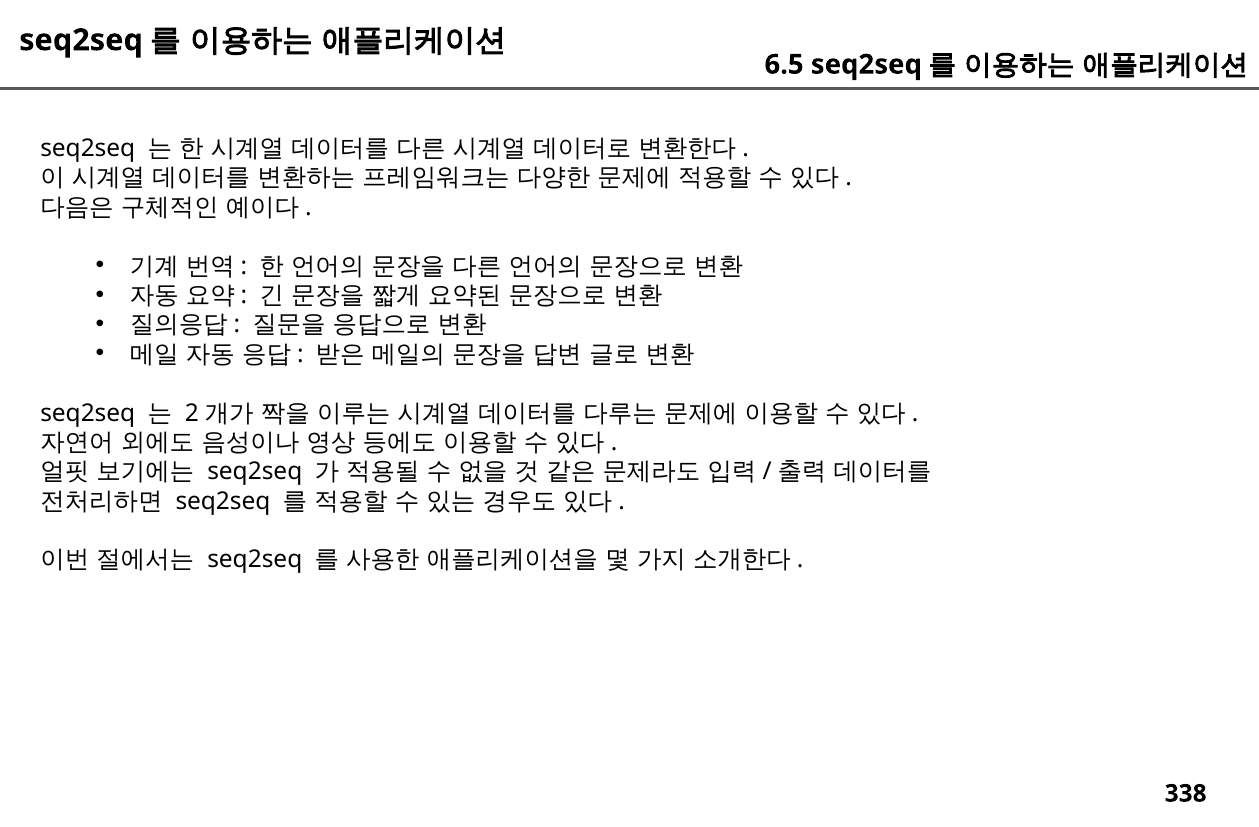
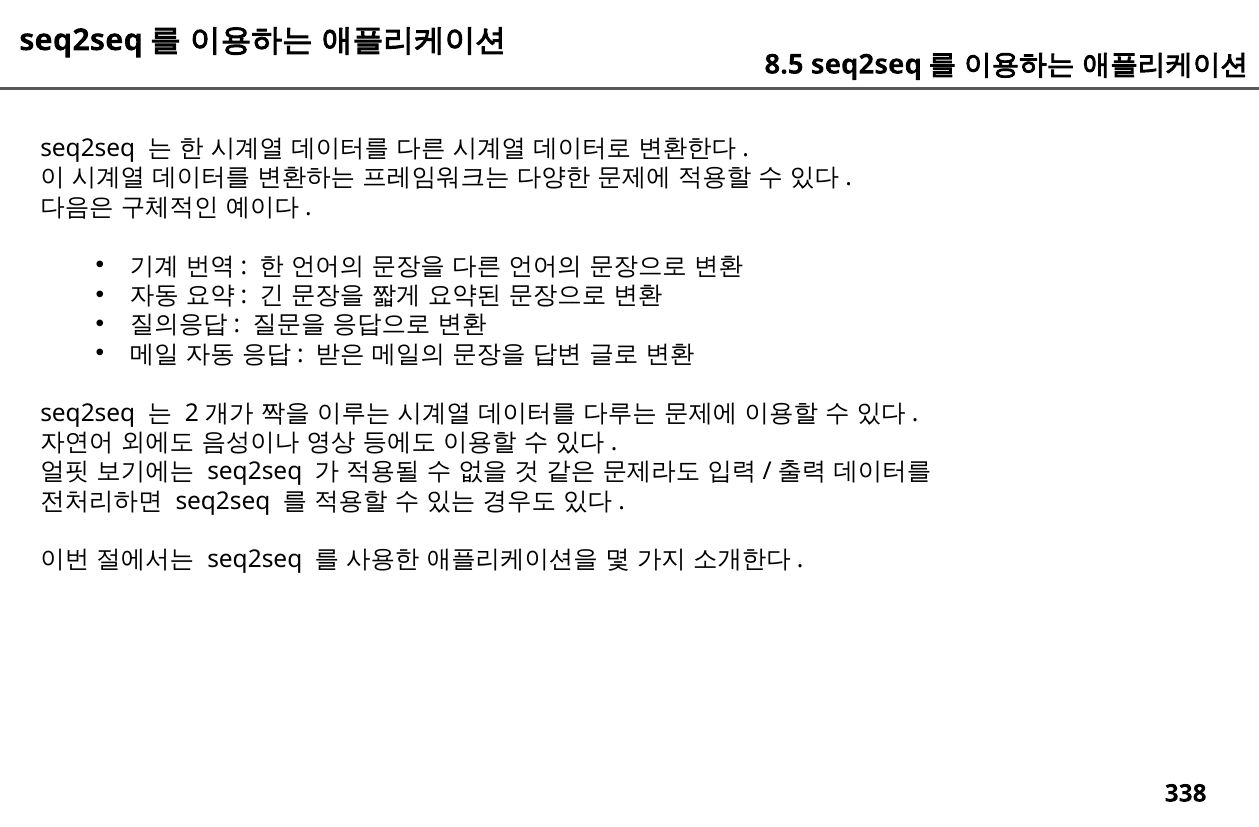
6.5: 6.5 -> 8.5 (784, 65)
